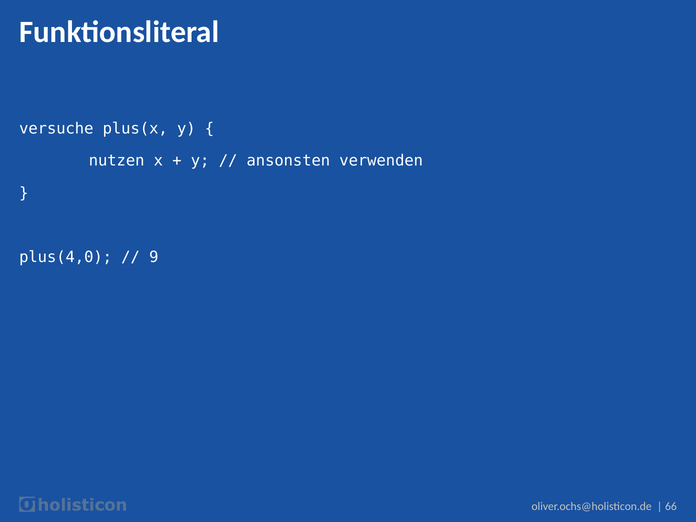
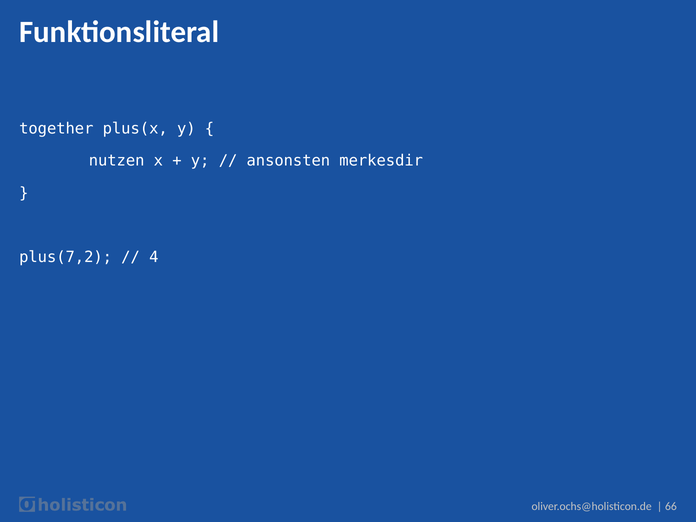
versuche: versuche -> together (56, 129)
verwenden: verwenden -> merkesdir (381, 161)
plus(4,0: plus(4,0 -> plus(7,2 (66, 257)
9: 9 -> 4 (154, 257)
